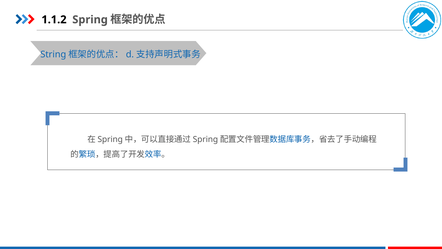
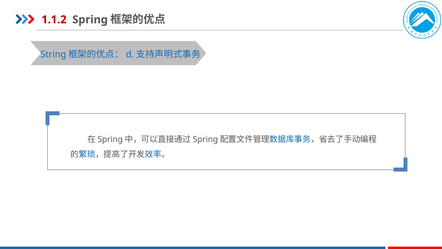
1.1.2 colour: black -> red (54, 20)
